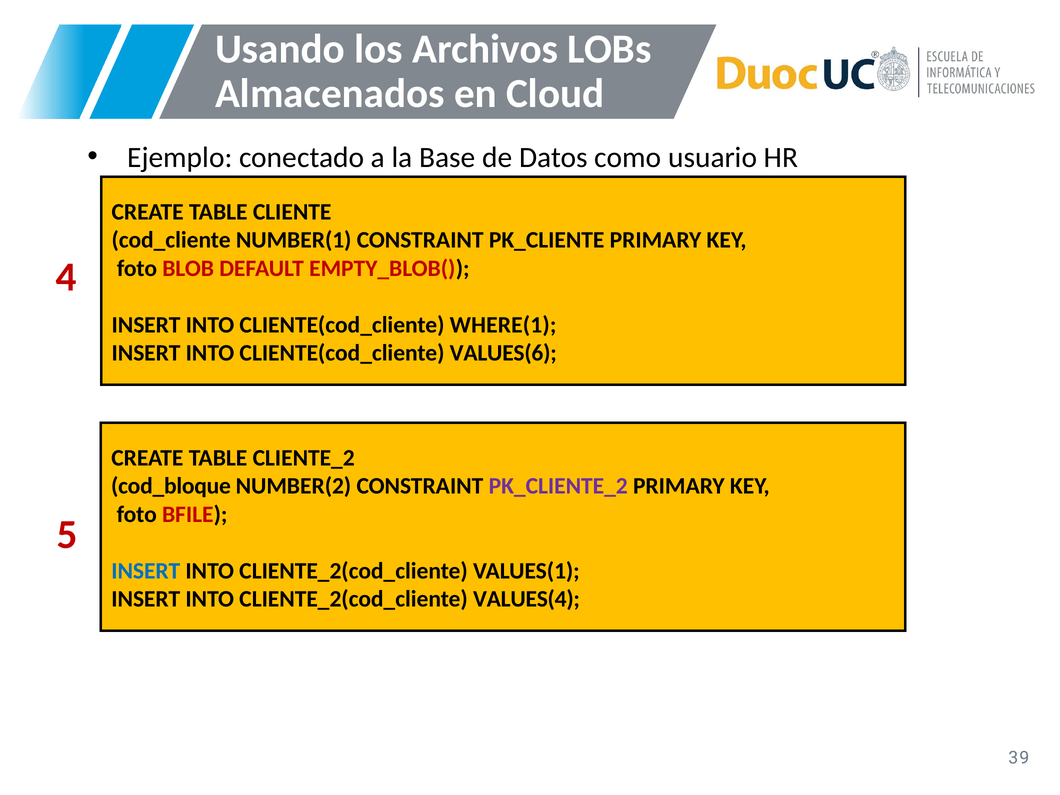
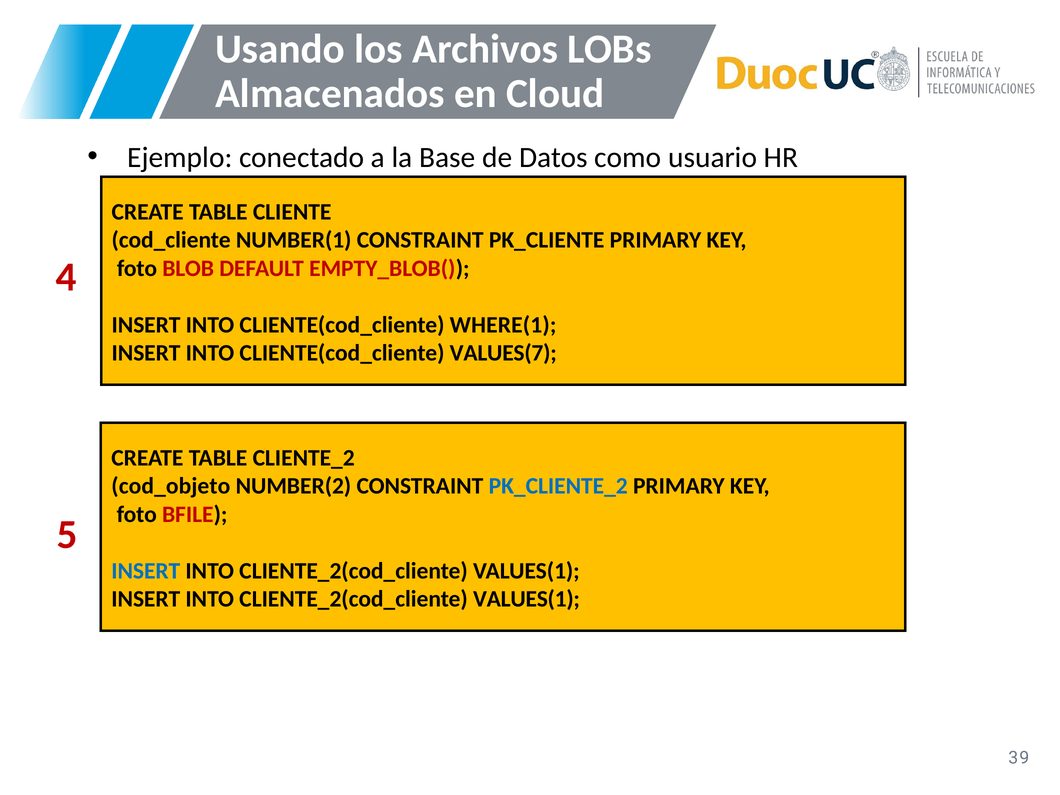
VALUES(6: VALUES(6 -> VALUES(7 (503, 353)
cod_bloque: cod_bloque -> cod_objeto (171, 486)
PK_CLIENTE_2 colour: purple -> blue (558, 486)
VALUES(4: VALUES(4 -> VALUES(1 (526, 599)
